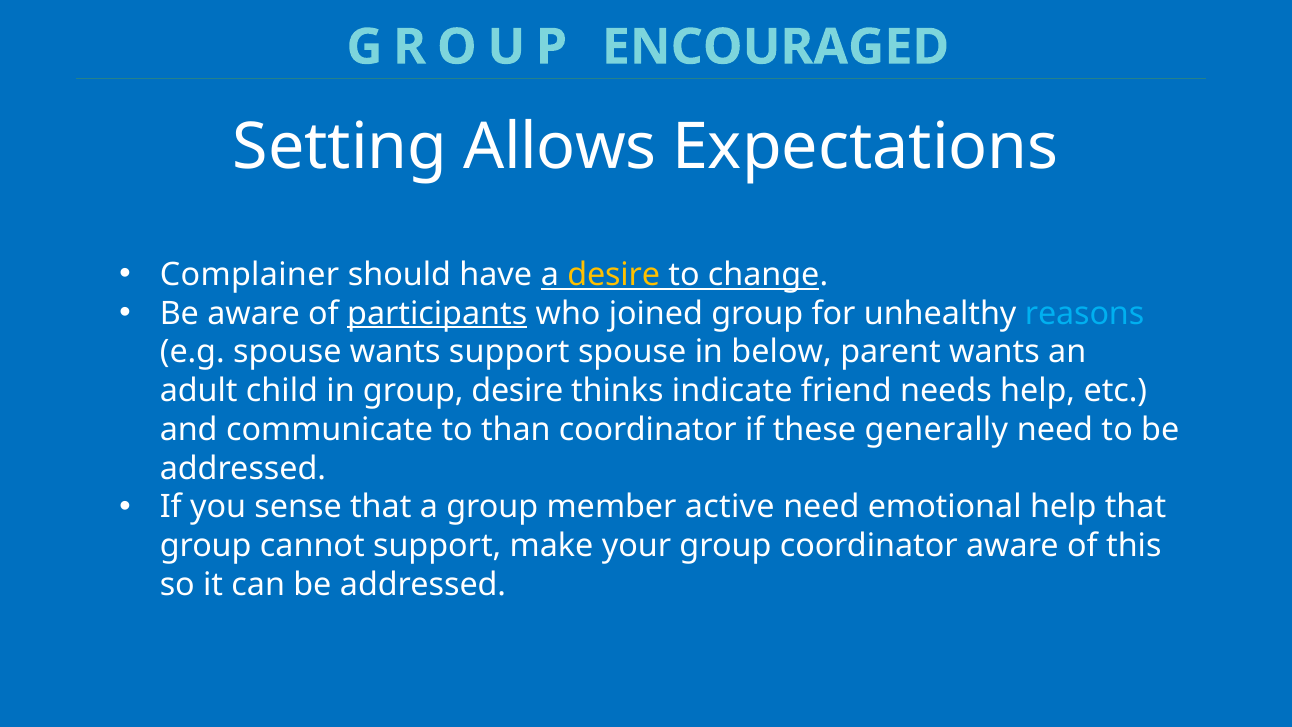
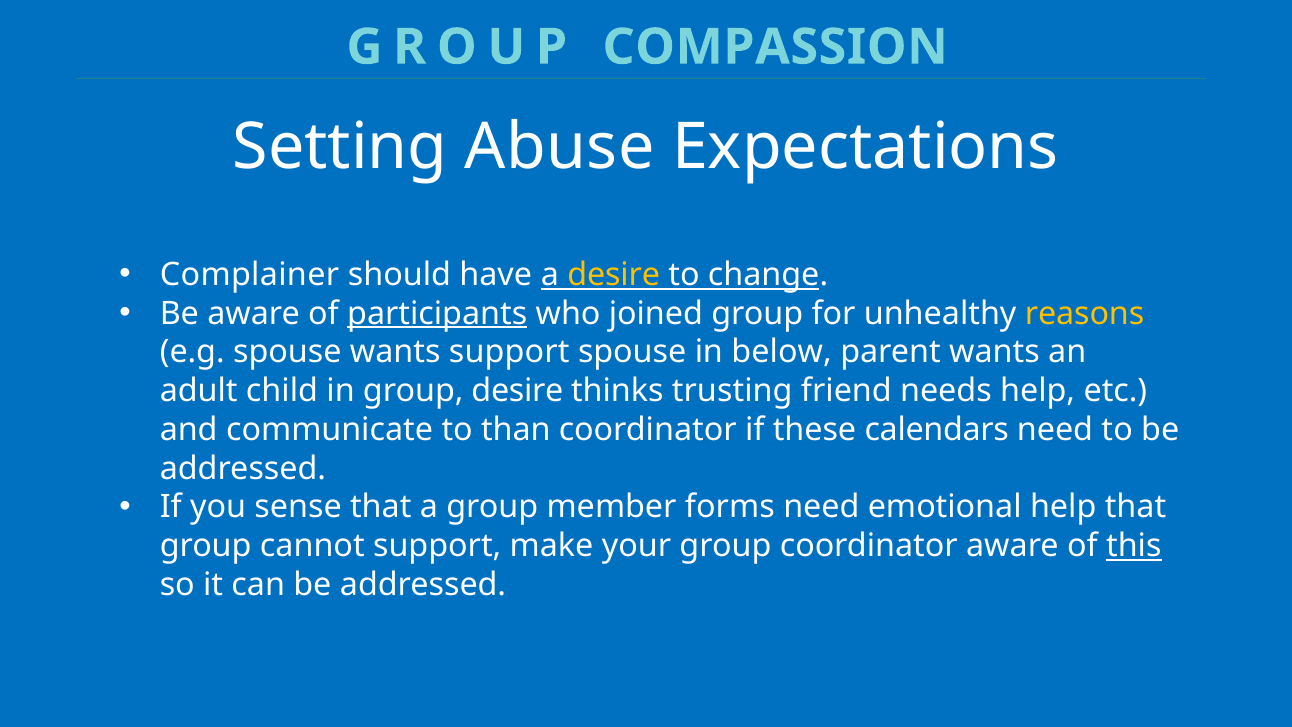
ENCOURAGED: ENCOURAGED -> COMPASSION (775, 47)
Allows: Allows -> Abuse (559, 147)
reasons colour: light blue -> yellow (1085, 313)
indicate: indicate -> trusting (732, 391)
generally: generally -> calendars (937, 430)
active: active -> forms (730, 507)
this underline: none -> present (1134, 546)
